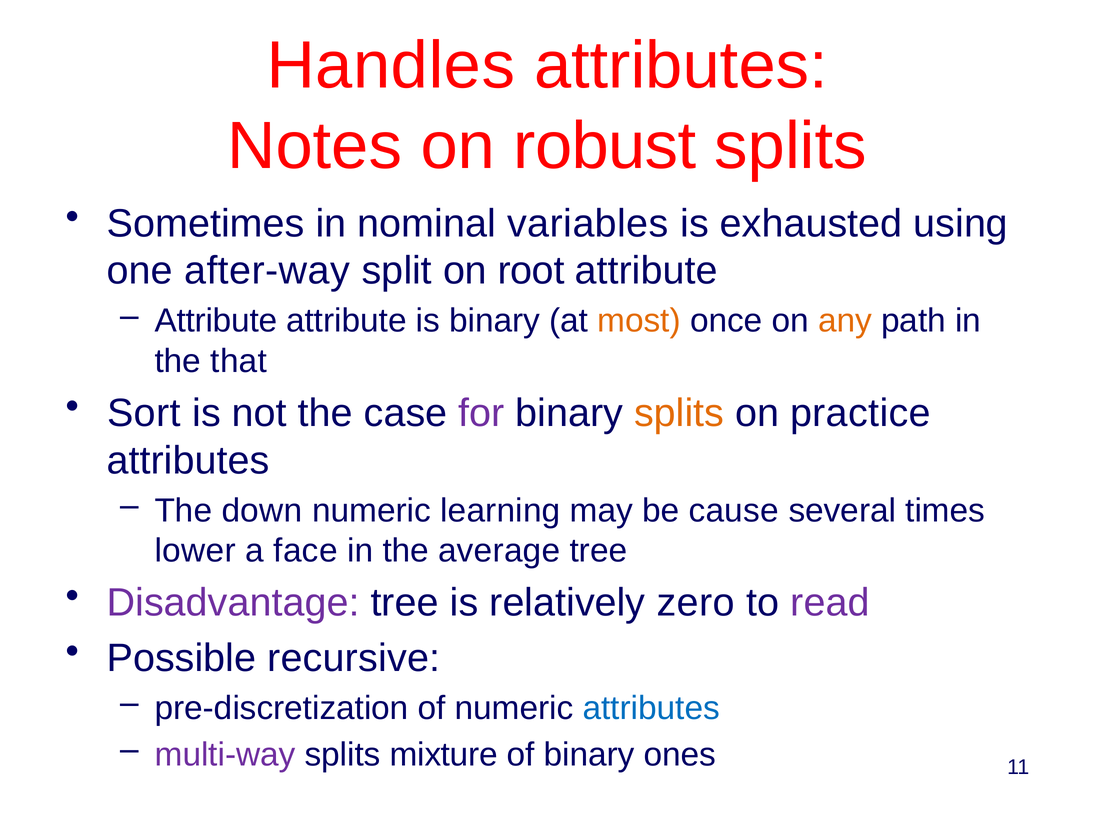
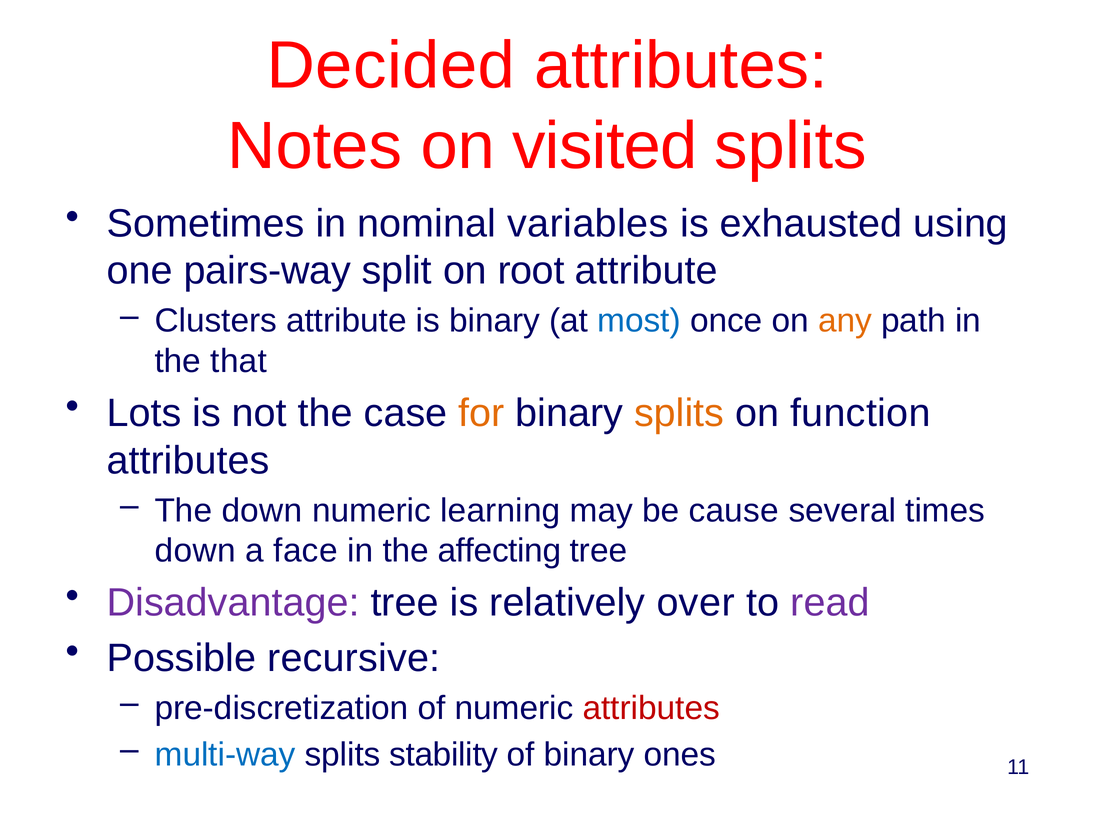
Handles: Handles -> Decided (391, 66)
robust: robust -> visited (605, 146)
after-way: after-way -> pairs-way (267, 271)
Attribute: Attribute -> Clusters (216, 321)
most colour: orange -> blue (639, 321)
Sort: Sort -> Lots (144, 413)
for colour: purple -> orange (481, 413)
practice: practice -> function (860, 413)
lower: lower -> down (195, 551)
average: average -> affecting (500, 551)
zero: zero -> over (696, 603)
attributes colour: blue -> red (651, 708)
multi-way colour: purple -> blue (225, 755)
mixture: mixture -> stability (444, 755)
